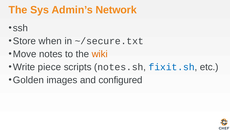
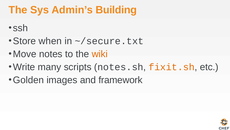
Network: Network -> Building (116, 10)
piece: piece -> many (50, 67)
fixit.sh colour: blue -> orange (172, 67)
configured: configured -> framework (120, 80)
